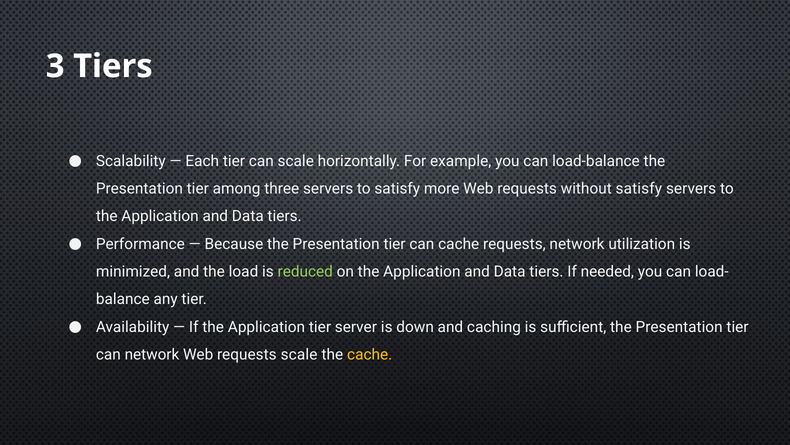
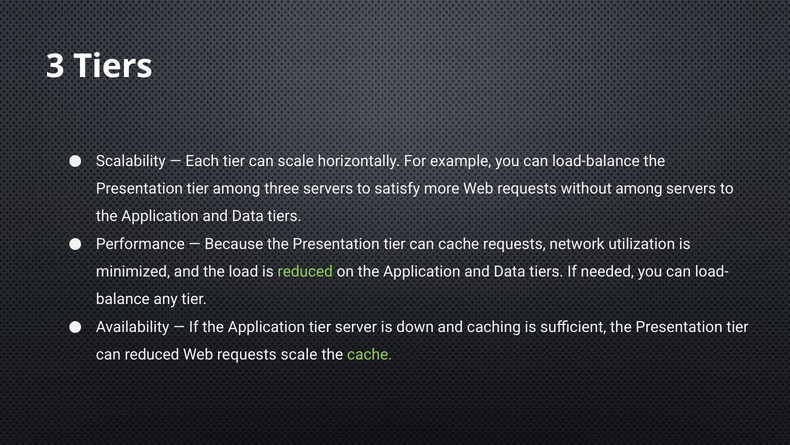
without satisfy: satisfy -> among (639, 188)
can network: network -> reduced (152, 354)
cache colour: yellow -> light green (370, 354)
